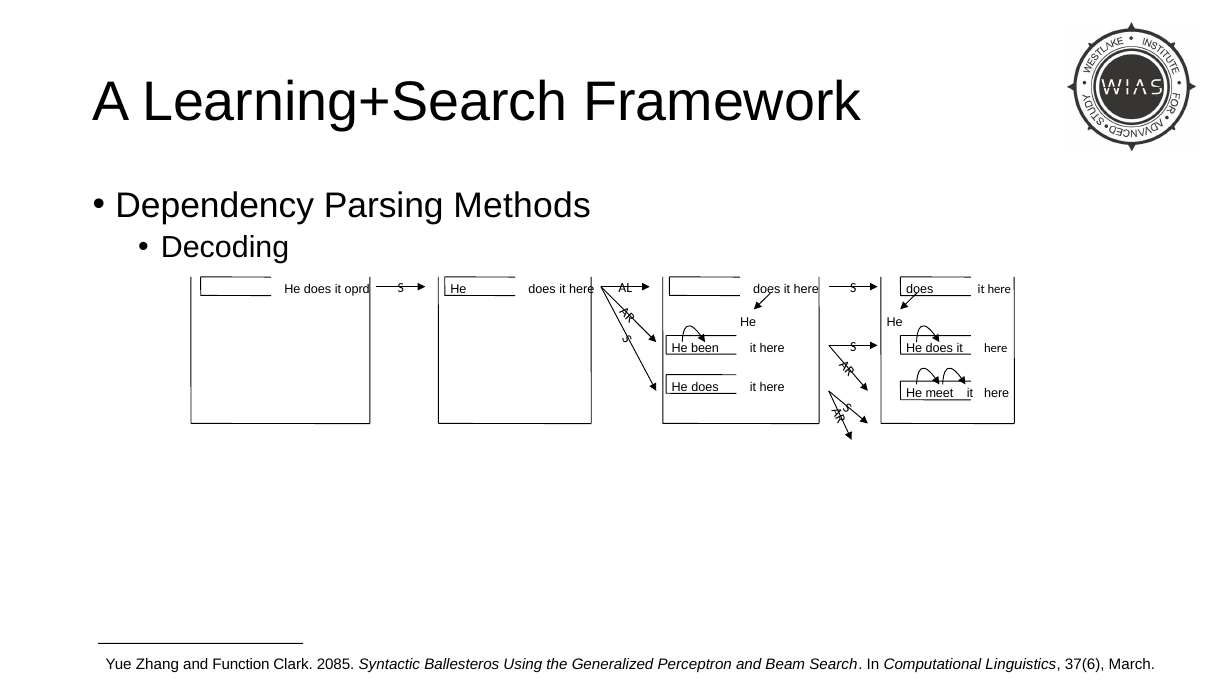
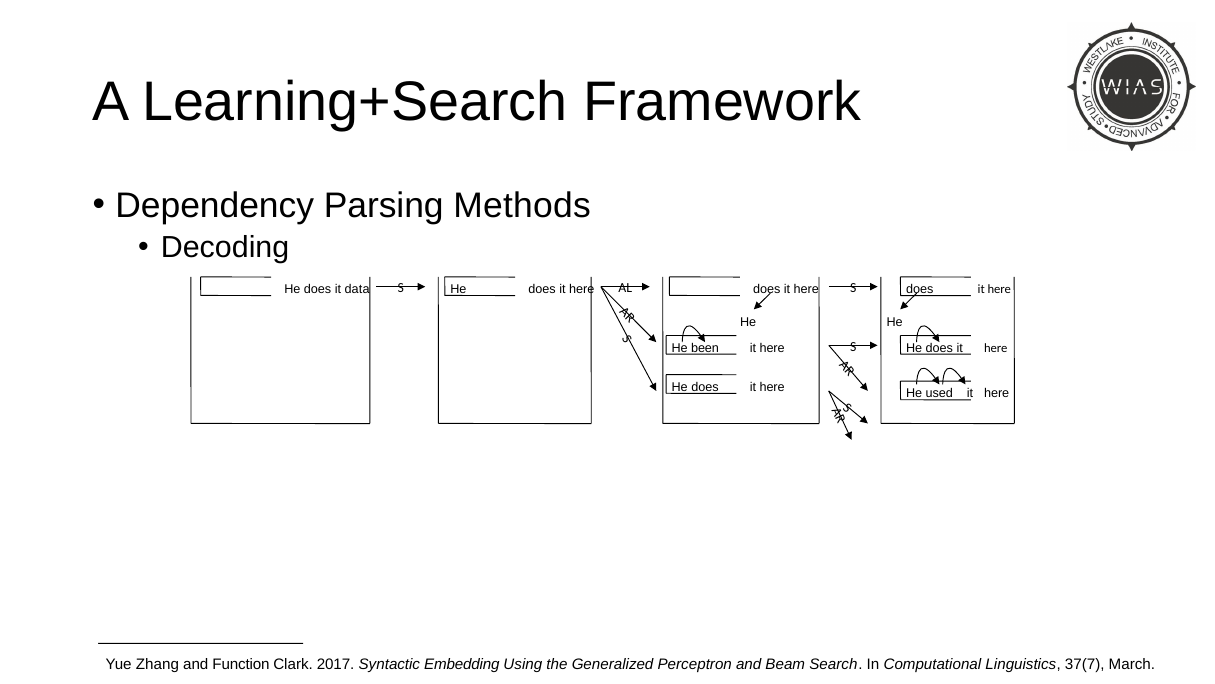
oprd: oprd -> data (357, 289)
meet: meet -> used (939, 393)
2085: 2085 -> 2017 (336, 664)
Ballesteros: Ballesteros -> Embedding (462, 664)
37(6: 37(6 -> 37(7 (1085, 664)
